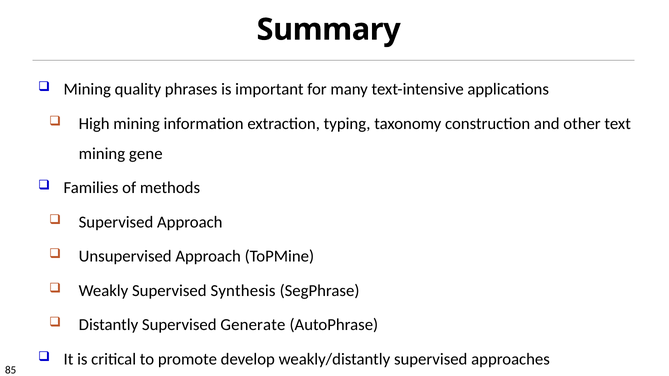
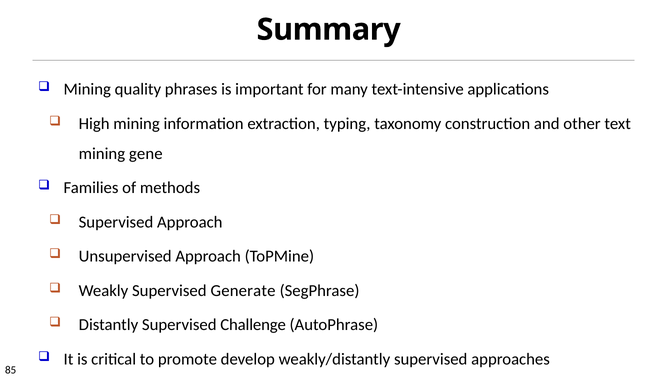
Synthesis: Synthesis -> Generate (243, 291)
Generate: Generate -> Challenge (253, 325)
